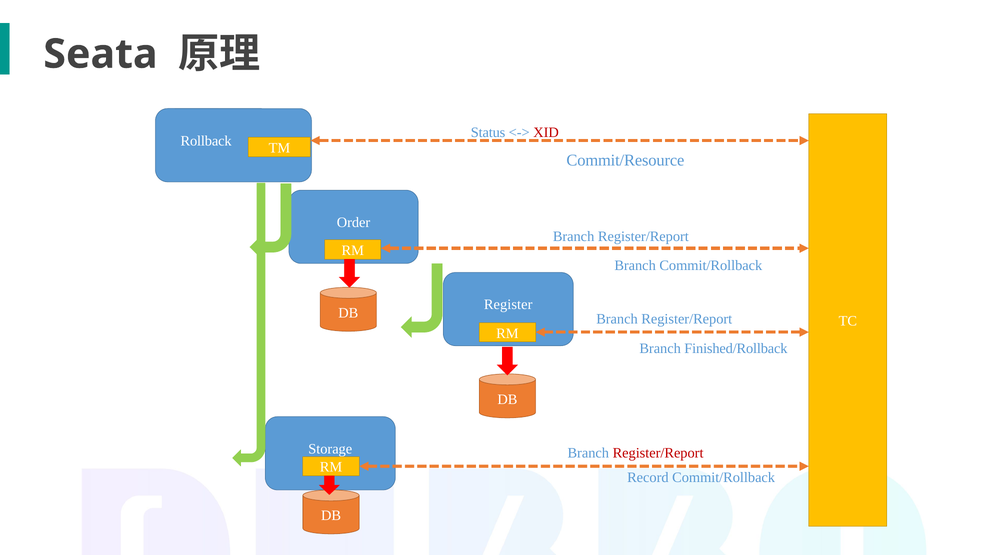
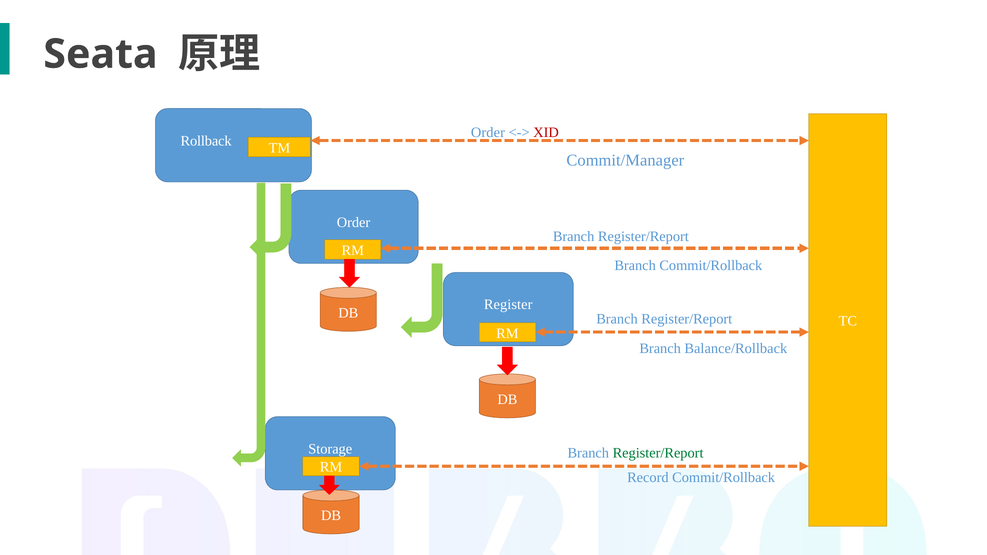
Status: Status -> Order (488, 133)
Commit/Resource: Commit/Resource -> Commit/Manager (625, 160)
Finished/Rollback: Finished/Rollback -> Balance/Rollback (736, 348)
Register/Report colour: red -> green (658, 453)
